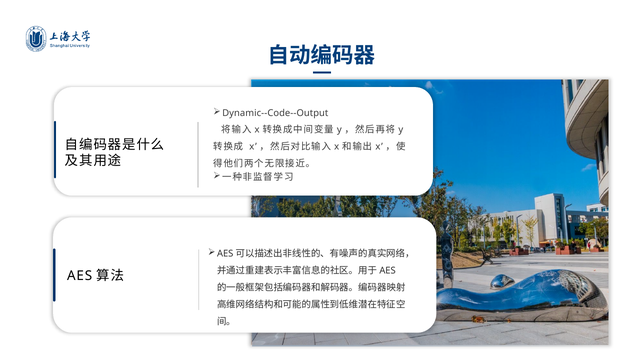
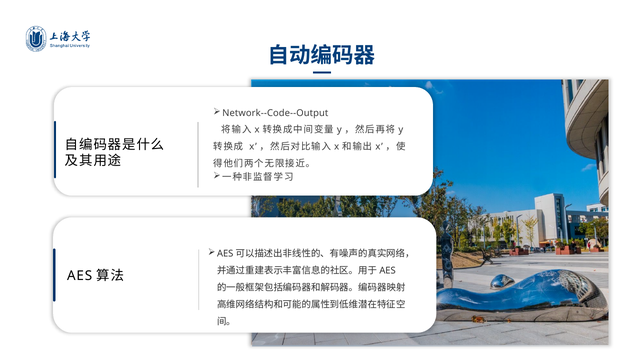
Dynamic--Code--Output: Dynamic--Code--Output -> Network--Code--Output (275, 113)
